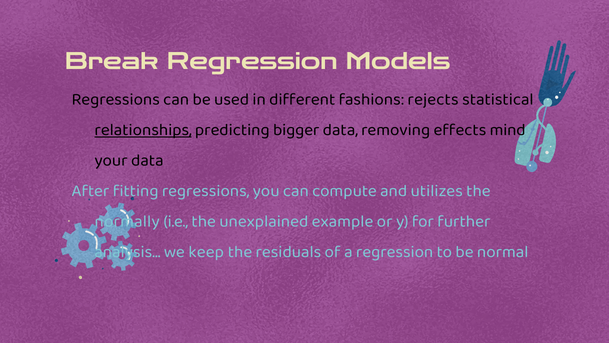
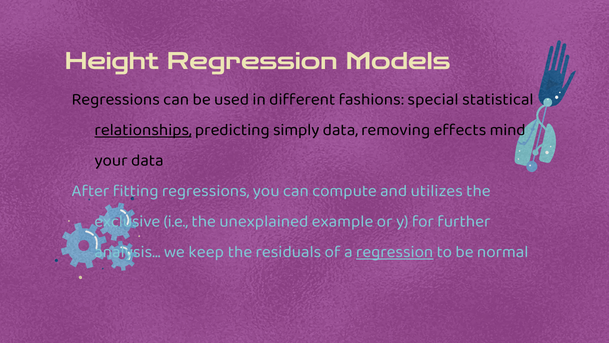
Break: Break -> Height (112, 61)
rejects: rejects -> special (433, 99)
bigger: bigger -> simply (296, 130)
normally: normally -> exclusive (127, 221)
regression underline: none -> present (395, 251)
